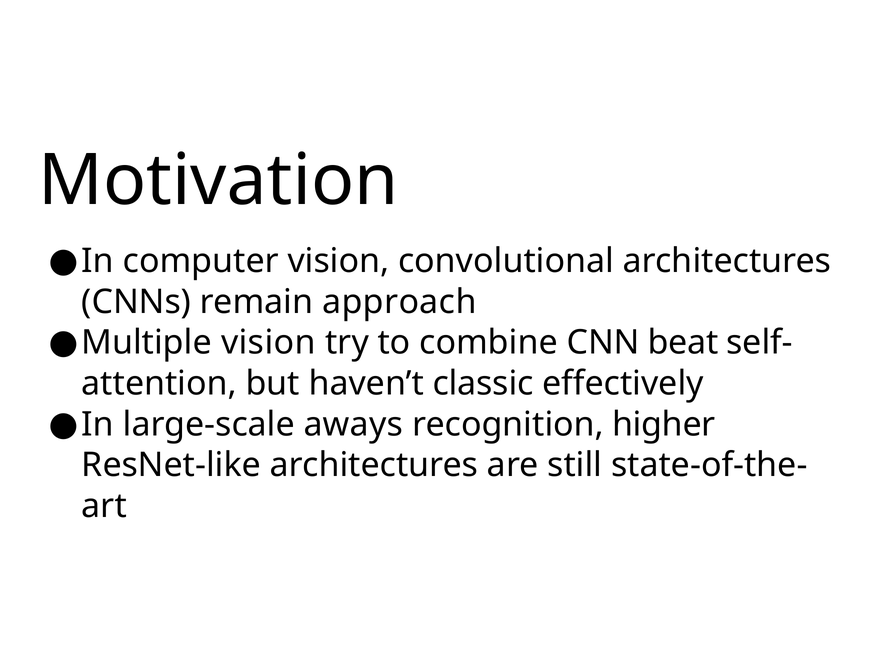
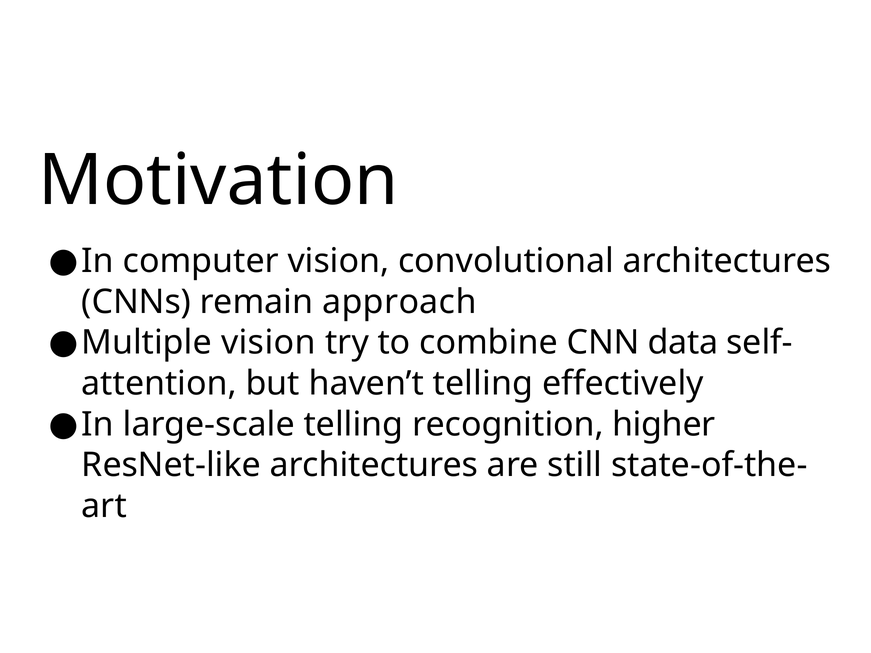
beat: beat -> data (683, 343)
haven’t classic: classic -> telling (483, 384)
large-scale aways: aways -> telling (354, 424)
